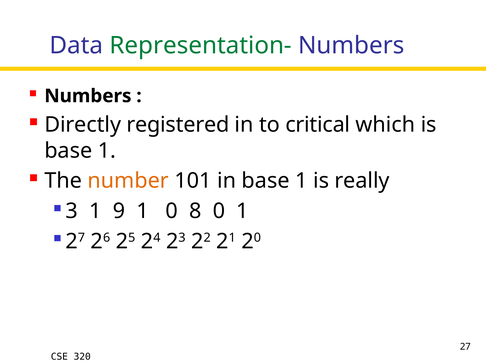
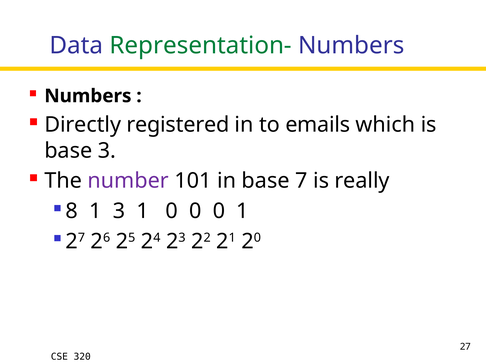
critical: critical -> emails (318, 125)
1: 1 -> 3 (107, 151)
number colour: orange -> purple (128, 181)
in base 1: 1 -> 7 (301, 181)
3: 3 -> 8 (72, 211)
1 9: 9 -> 3 (119, 211)
1 0 8: 8 -> 0 (195, 211)
